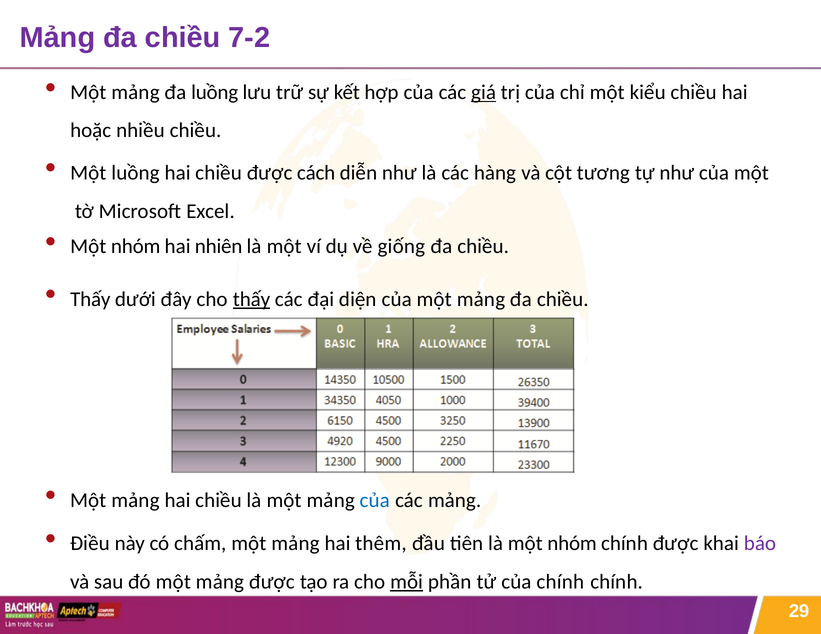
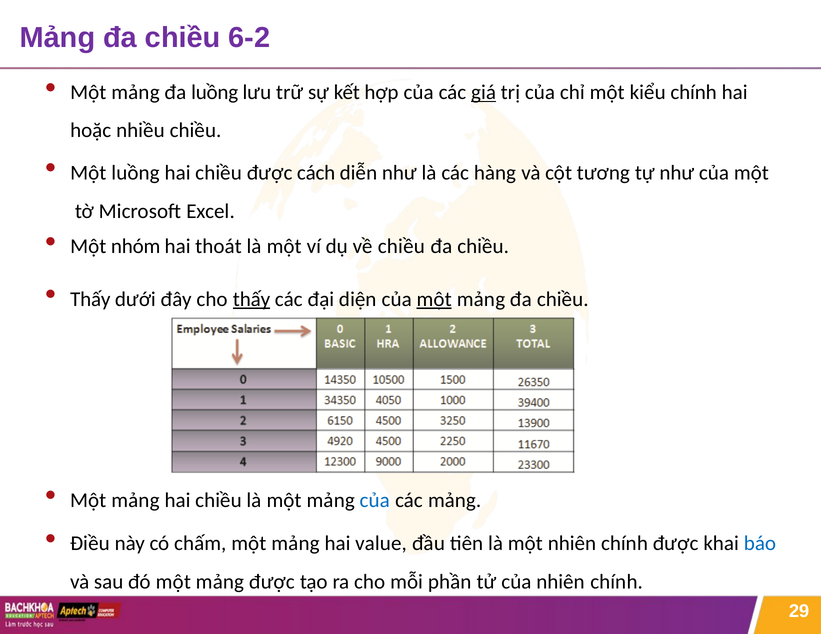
7-2: 7-2 -> 6-2 (249, 38)
kiểu chiều: chiều -> chính (694, 93)
nhiên: nhiên -> thoát (218, 247)
về giống: giống -> chiều (401, 247)
một underline: none -> present (434, 300)
thêm: thêm -> value (381, 544)
là một nhóm: nhóm -> nhiên (572, 544)
báo colour: purple -> blue (760, 544)
mỗi underline: present -> none (407, 582)
của chính: chính -> nhiên (560, 582)
